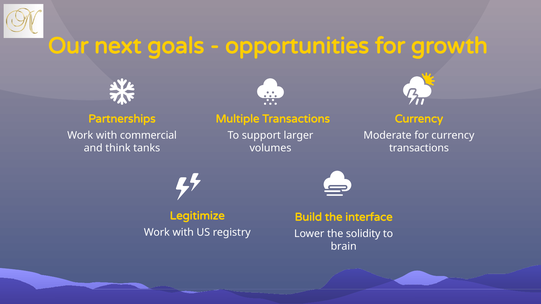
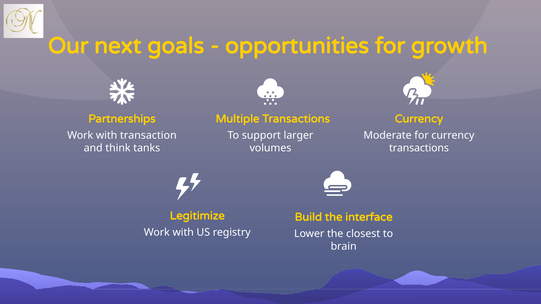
commercial: commercial -> transaction (148, 136)
solidity: solidity -> closest (363, 234)
